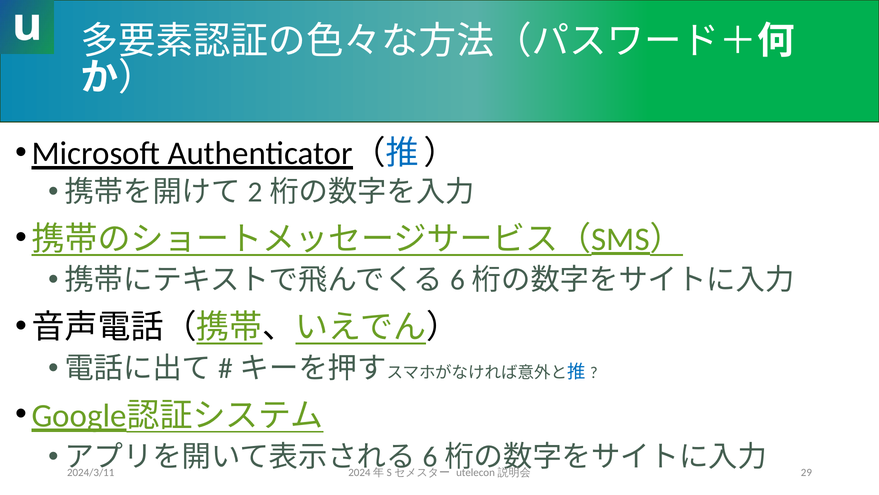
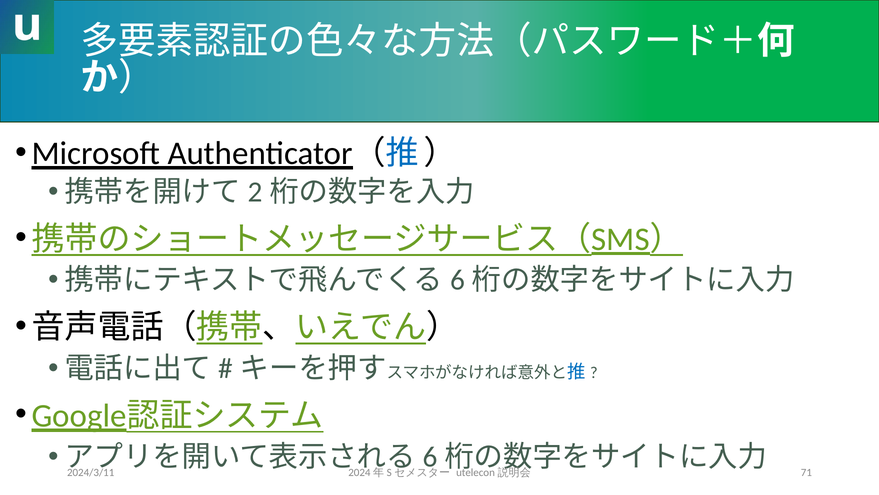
29: 29 -> 71 (806, 472)
